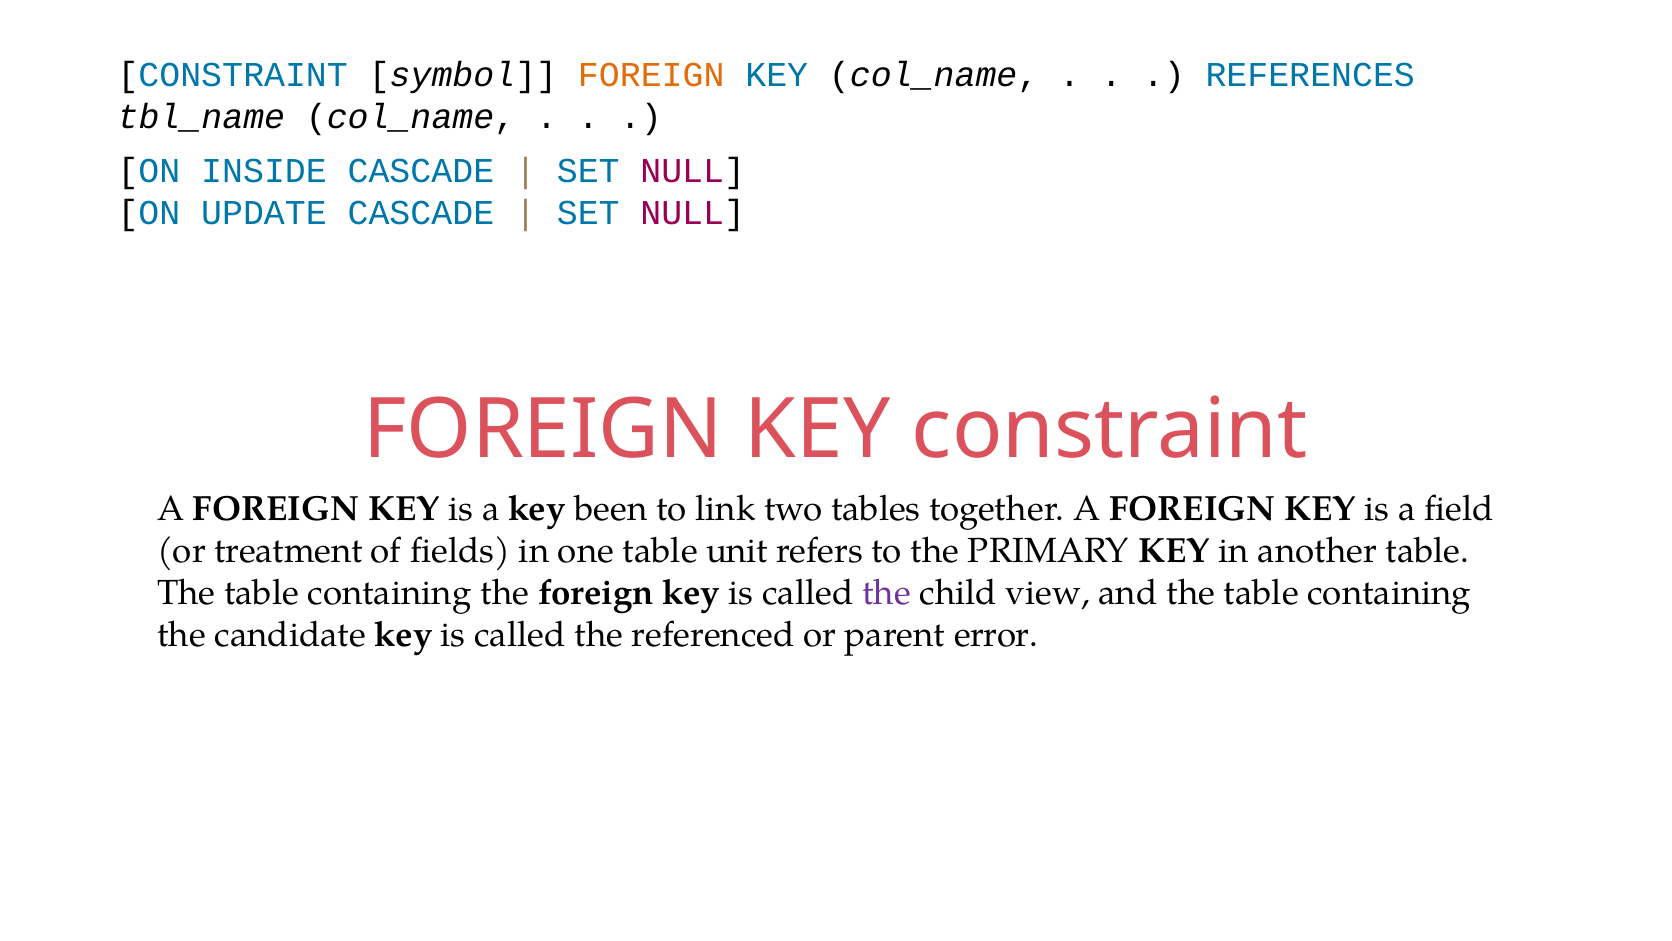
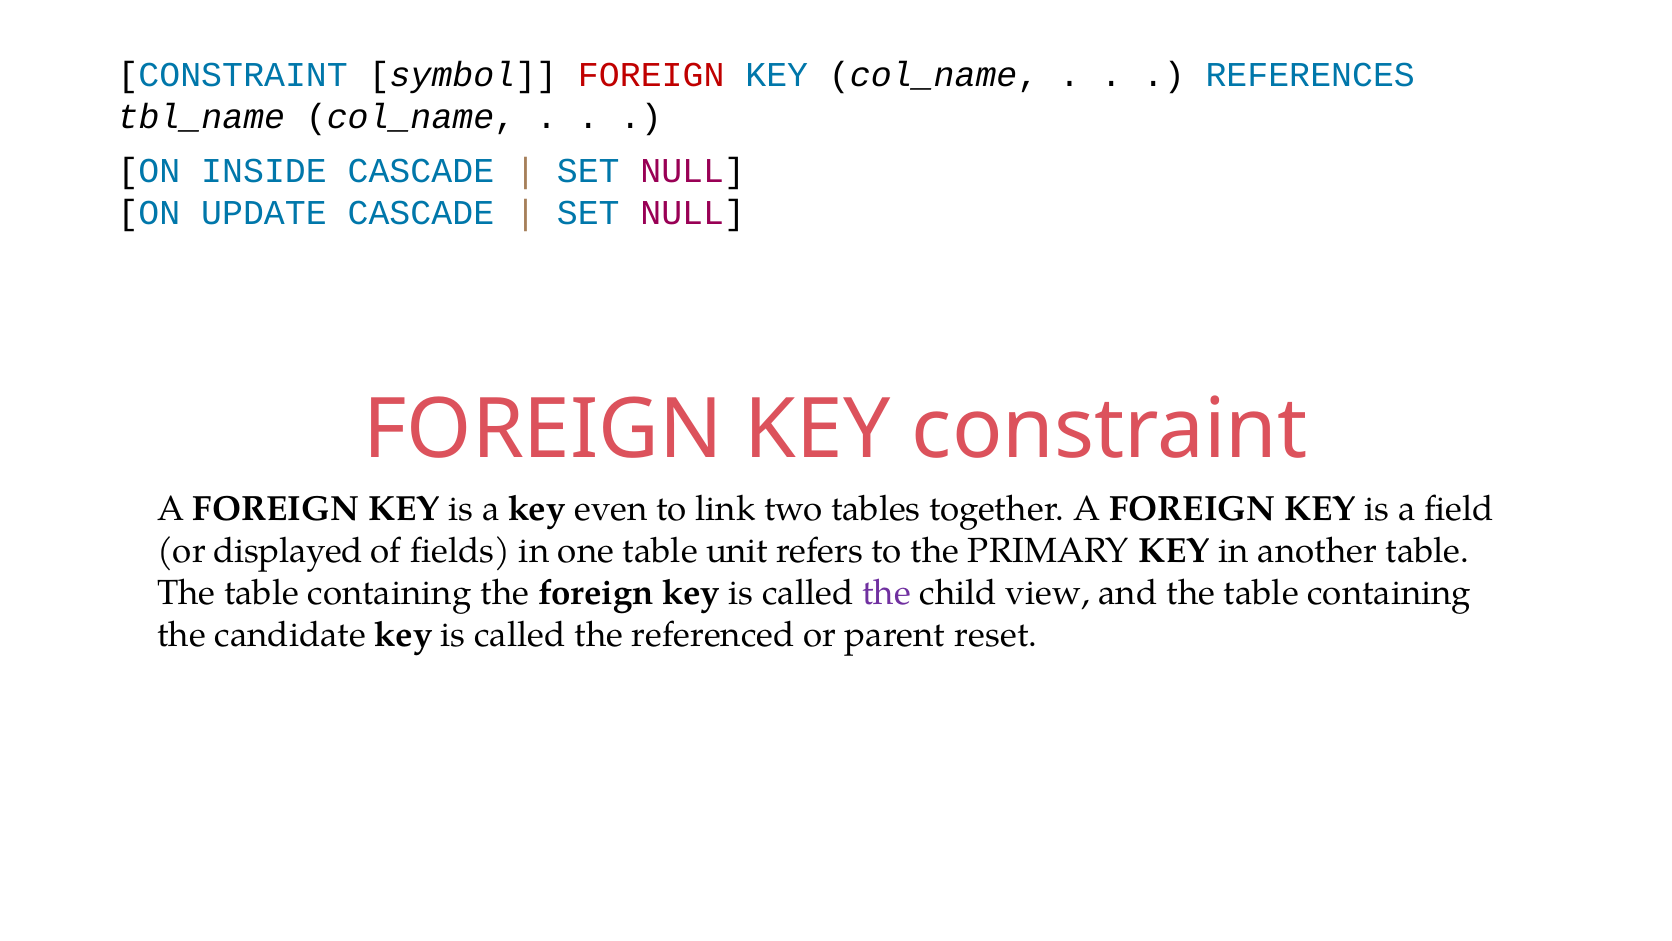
FOREIGN colour: orange -> red (651, 75)
been: been -> even (611, 509)
treatment: treatment -> displayed (289, 551)
error: error -> reset (996, 634)
